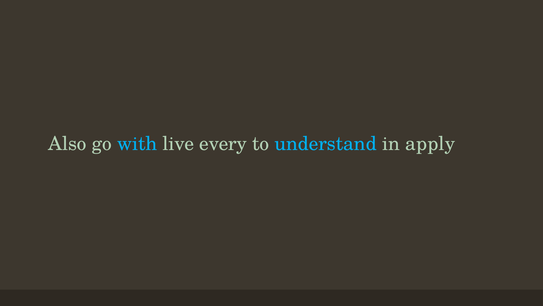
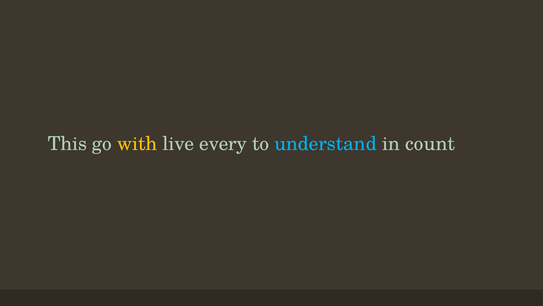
Also: Also -> This (67, 144)
with colour: light blue -> yellow (137, 144)
apply: apply -> count (430, 144)
